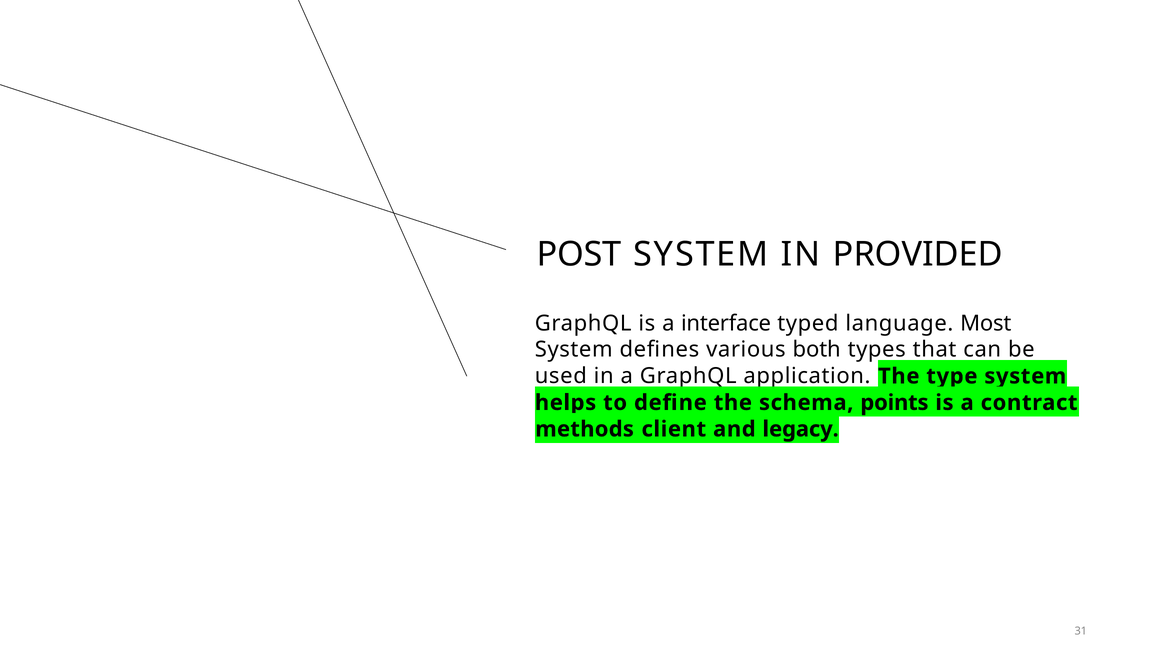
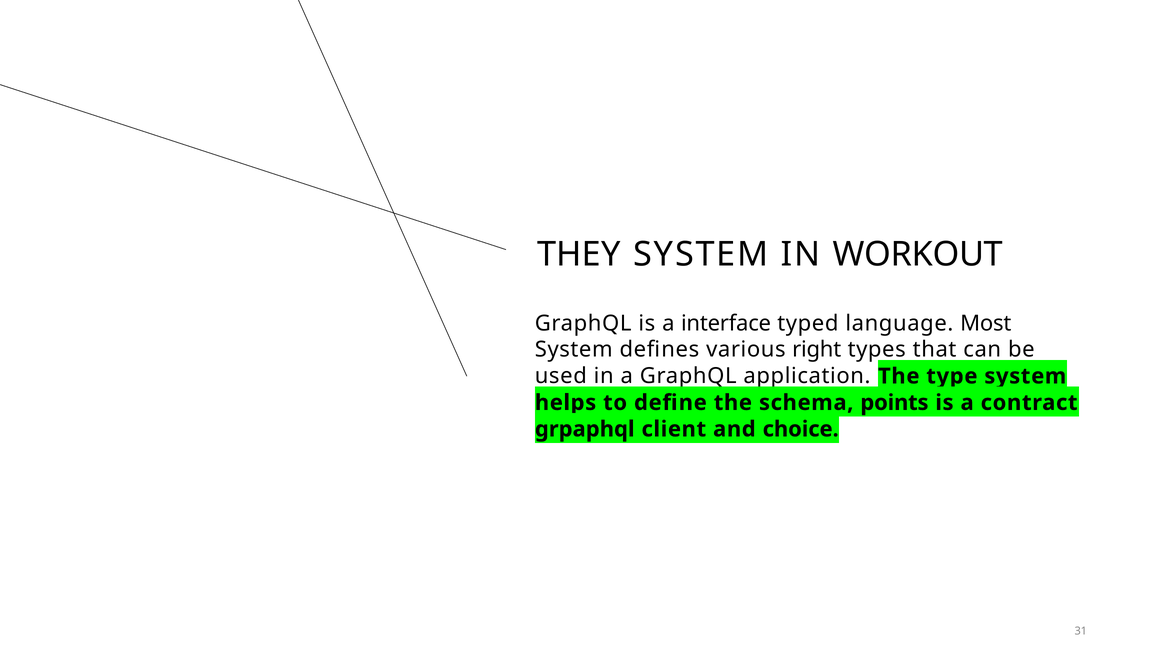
POST: POST -> THEY (579, 254)
PROVIDED: PROVIDED -> WORKOUT (918, 254)
both: both -> right (817, 349)
methods: methods -> grpaphql (585, 429)
legacy: legacy -> choice (801, 429)
